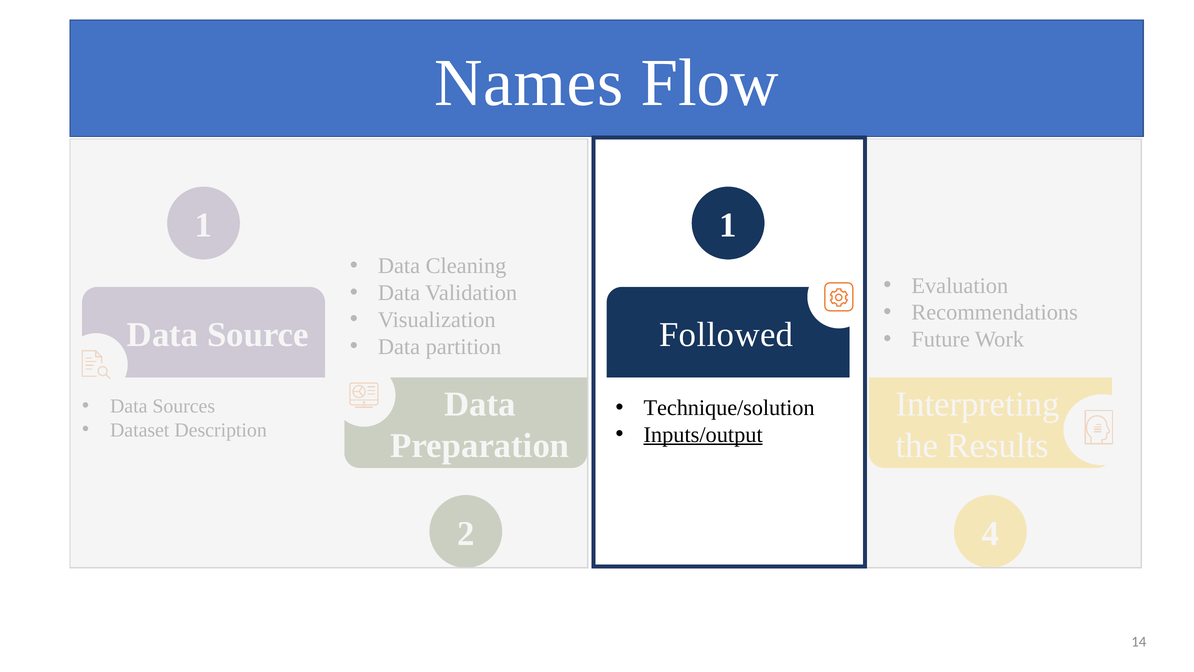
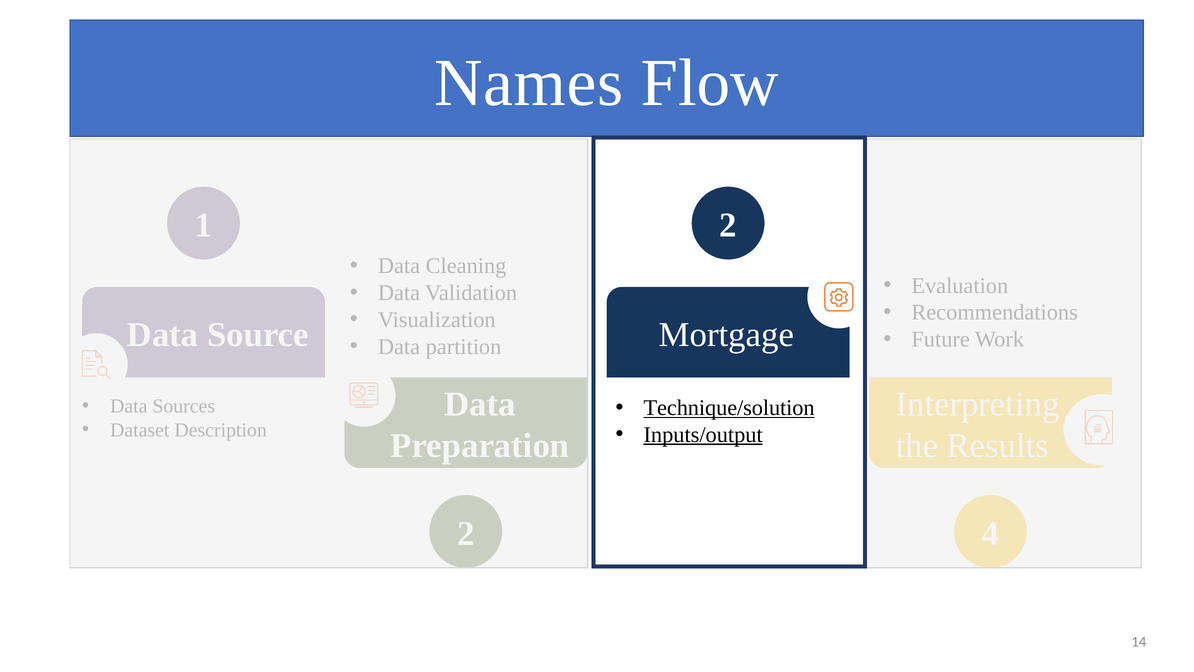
1: 1 -> 2 (728, 225)
Followed: Followed -> Mortgage (726, 334)
Technique/solution underline: none -> present (729, 408)
